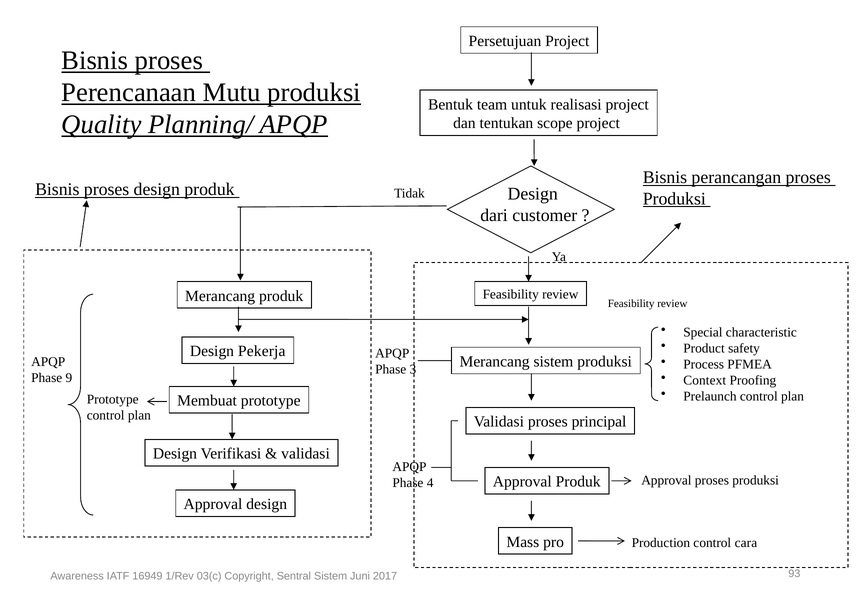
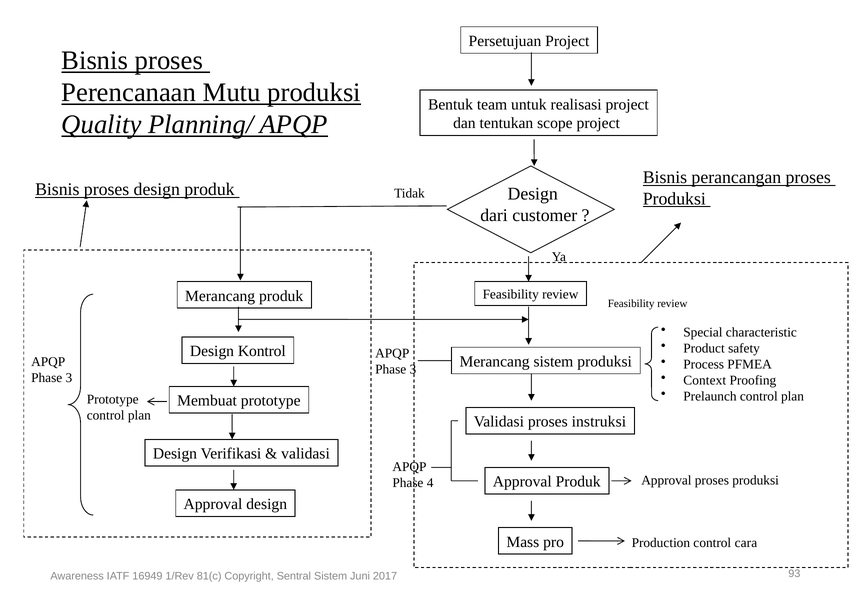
Pekerja: Pekerja -> Kontrol (262, 351)
9: 9 -> 3 (69, 378)
principal: principal -> instruksi (599, 422)
03(c: 03(c -> 81(c (209, 576)
